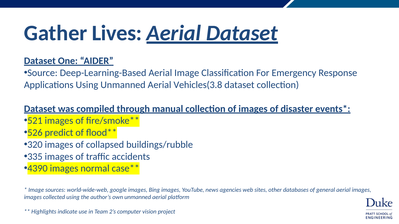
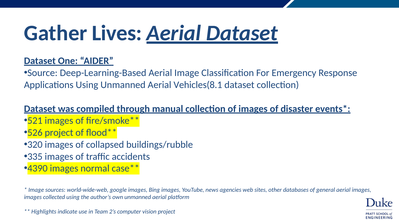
Vehicles(3.8: Vehicles(3.8 -> Vehicles(8.1 (198, 85)
predict: predict -> project (59, 133)
